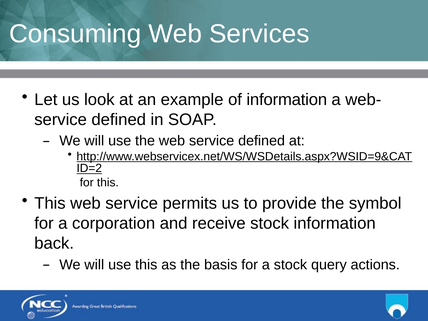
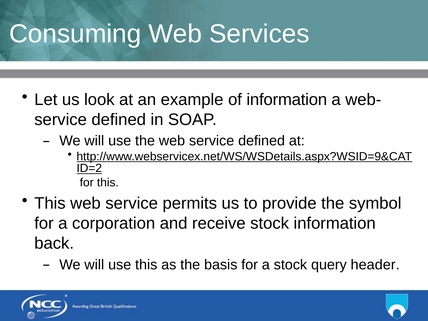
actions: actions -> header (375, 265)
